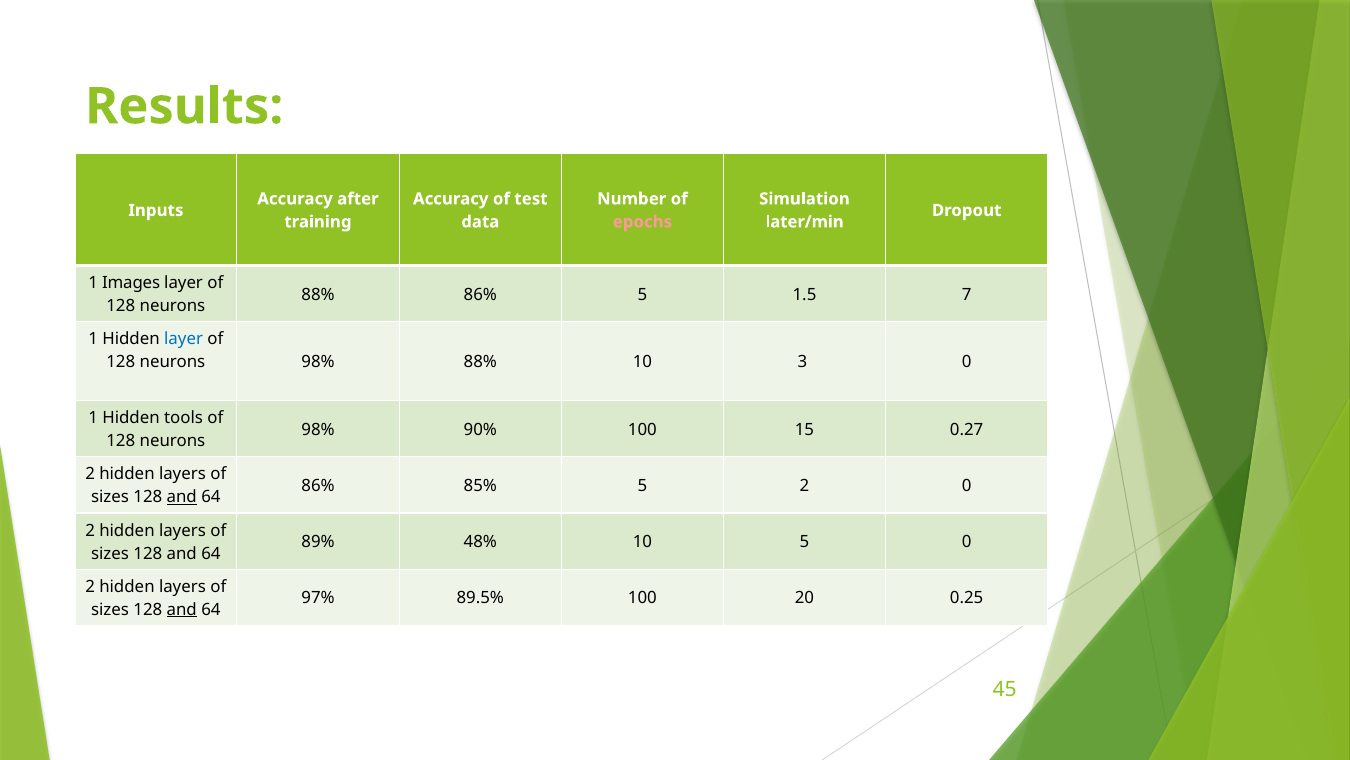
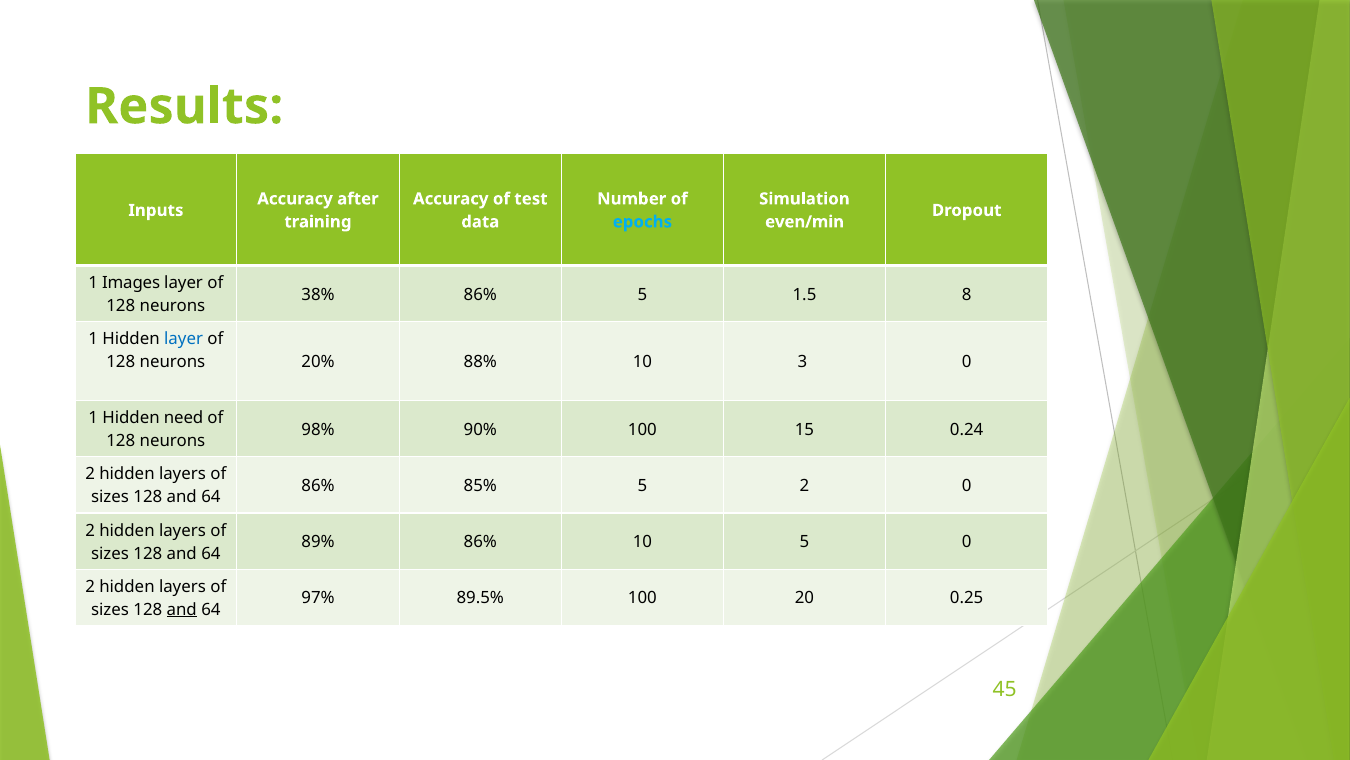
epochs colour: pink -> light blue (642, 222)
later/min: later/min -> even/min (805, 222)
88%: 88% -> 38% (318, 294)
7: 7 -> 8 (967, 294)
98%: 98% -> 20% (318, 362)
tools: tools -> need (184, 418)
0.27: 0.27 -> 0.24 (967, 429)
and underline: present -> none (182, 497)
89% 48%: 48% -> 86% (480, 542)
